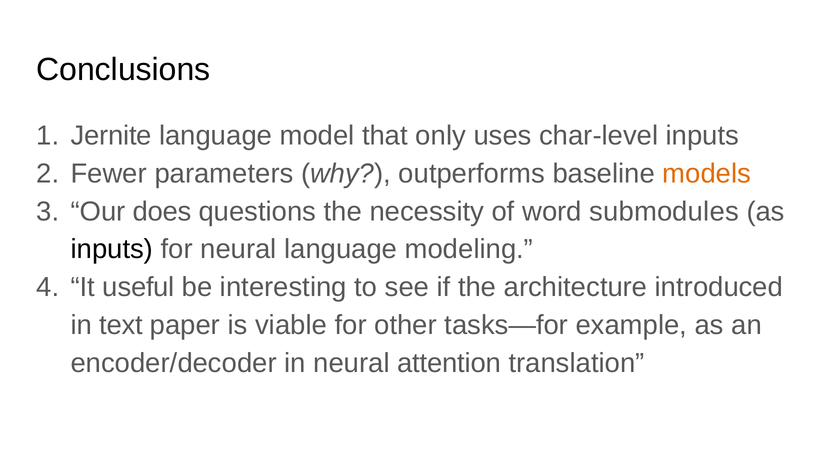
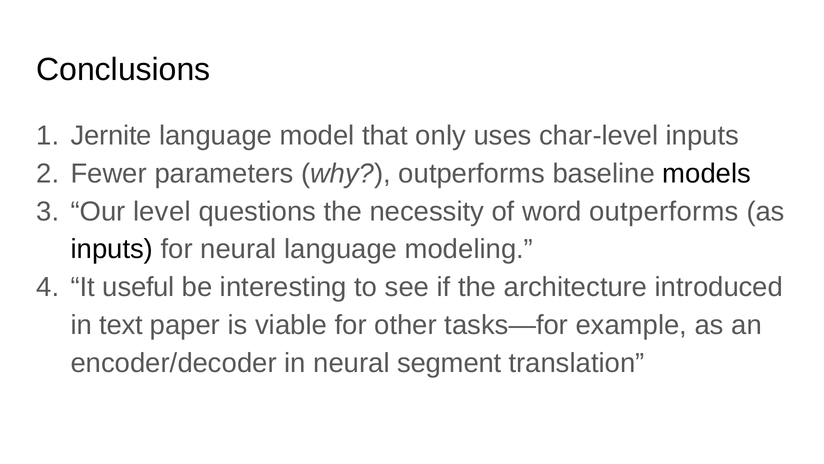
models colour: orange -> black (707, 173)
does: does -> level (162, 211)
word submodules: submodules -> outperforms (664, 211)
attention: attention -> segment (449, 363)
